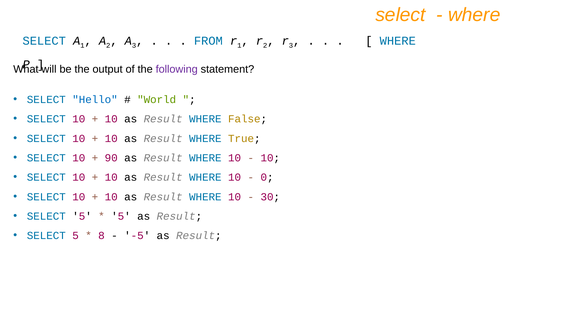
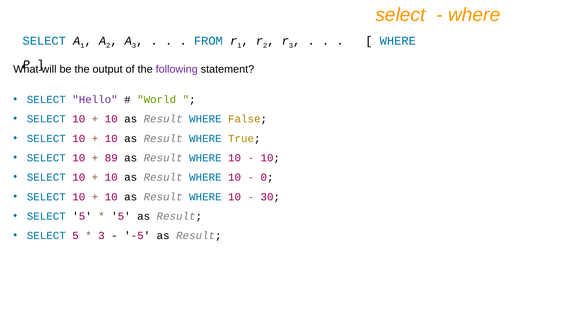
Hello colour: blue -> purple (95, 100)
90: 90 -> 89 (111, 158)
8: 8 -> 3 (101, 236)
